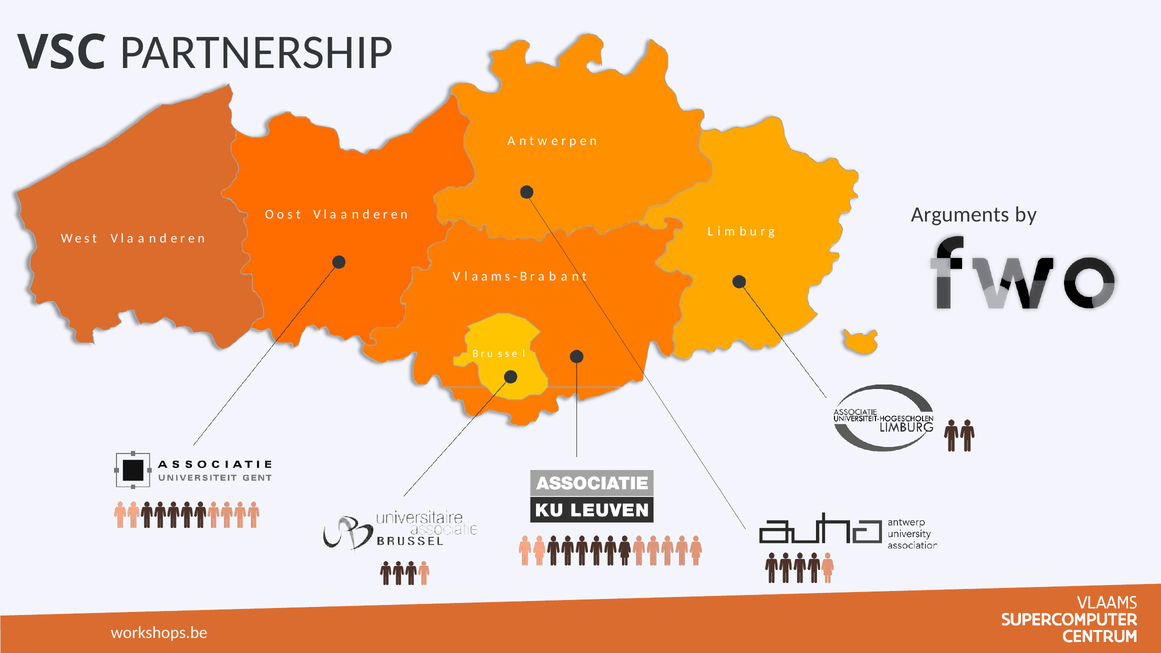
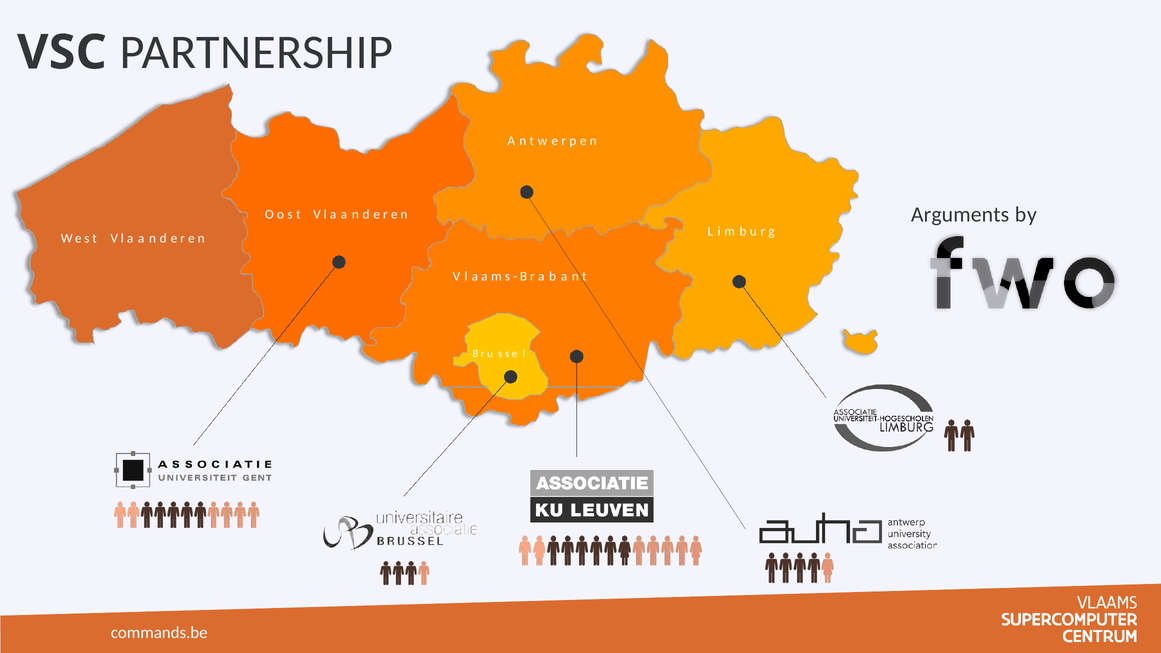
workshops.be: workshops.be -> commands.be (159, 633)
